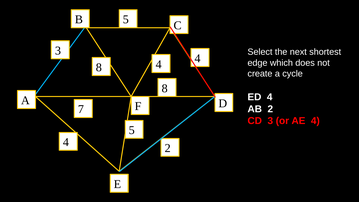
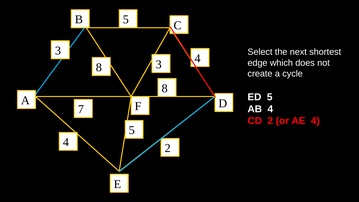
8 4: 4 -> 3 (159, 64)
ED 4: 4 -> 5 (270, 97)
AB 2: 2 -> 4 (270, 109)
CD 3: 3 -> 2 (270, 121)
